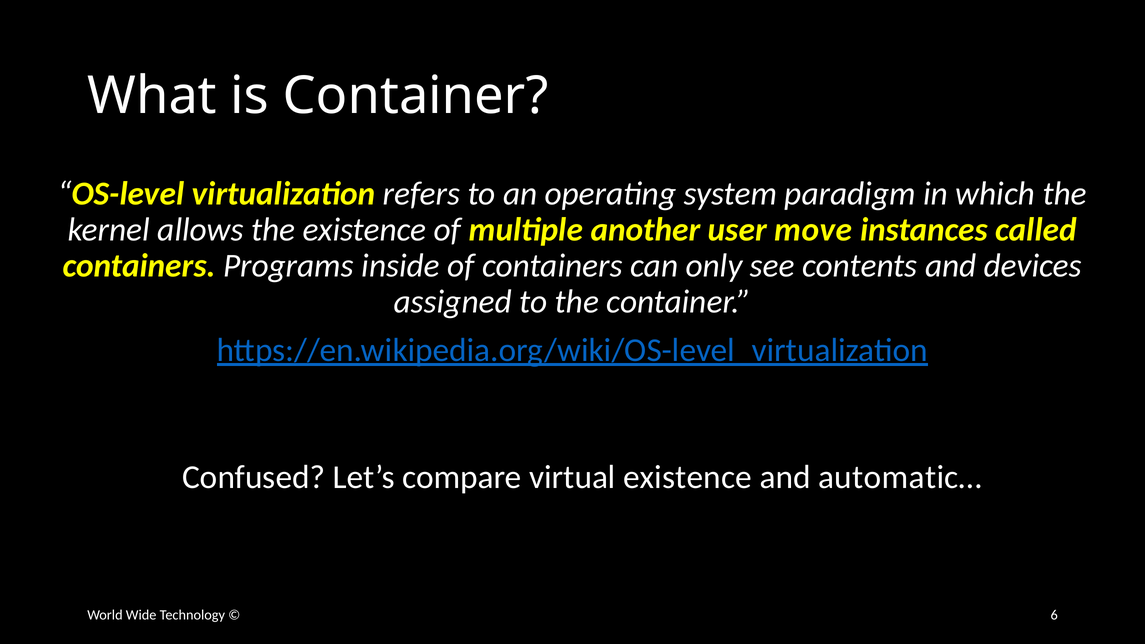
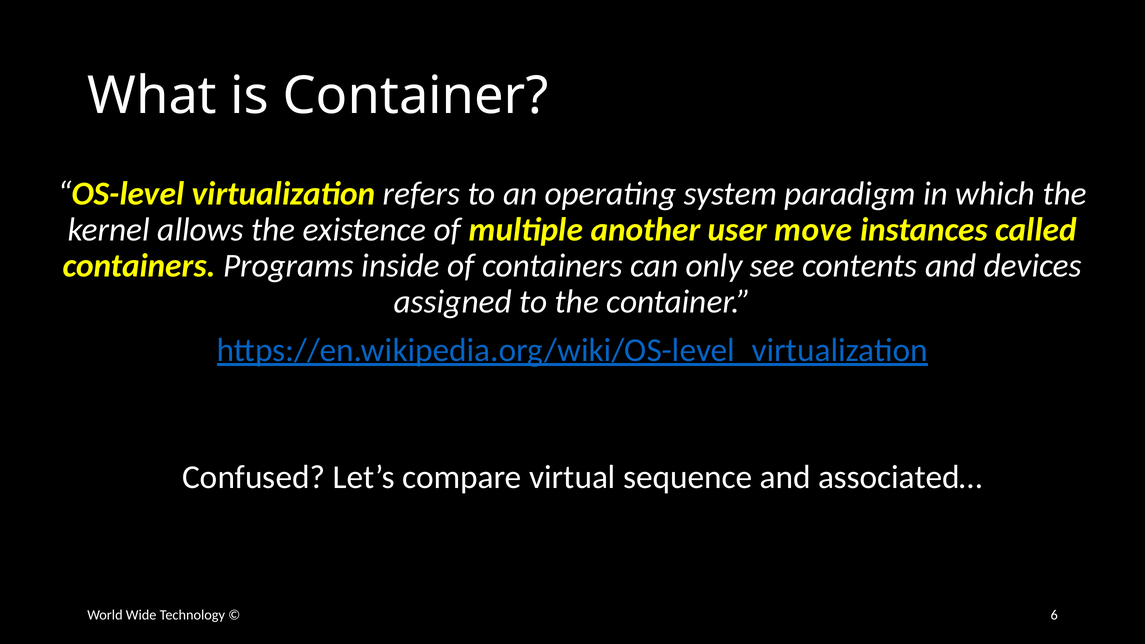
virtual existence: existence -> sequence (688, 478)
automatic…: automatic… -> associated… (900, 478)
